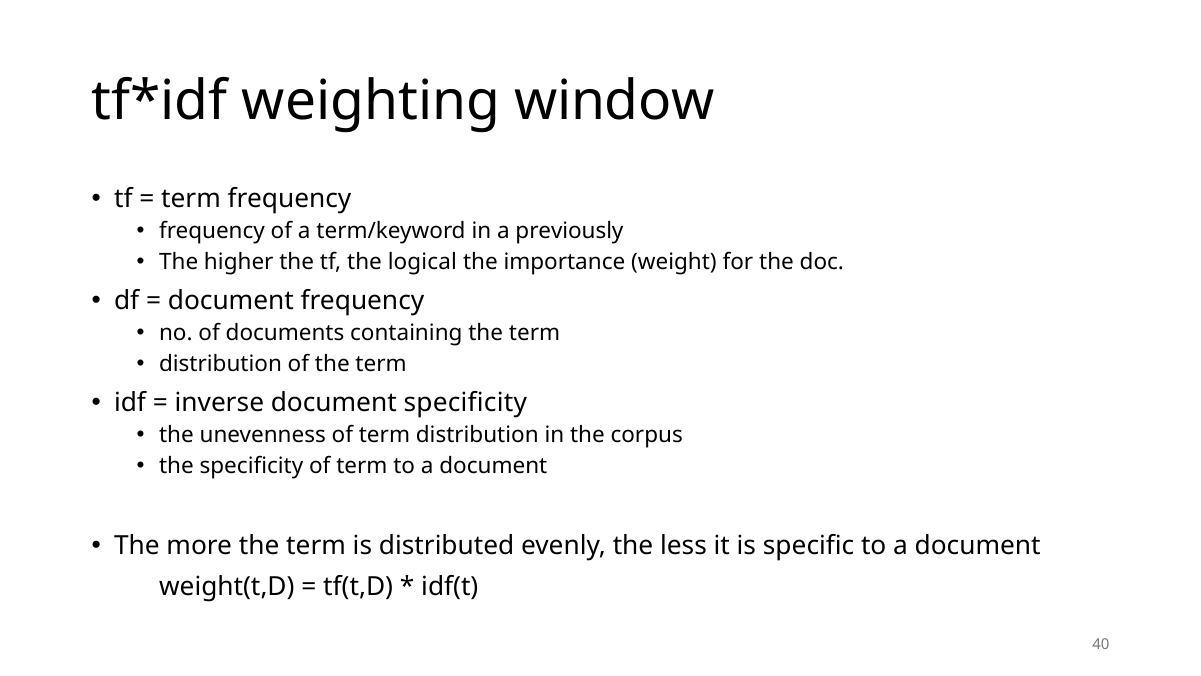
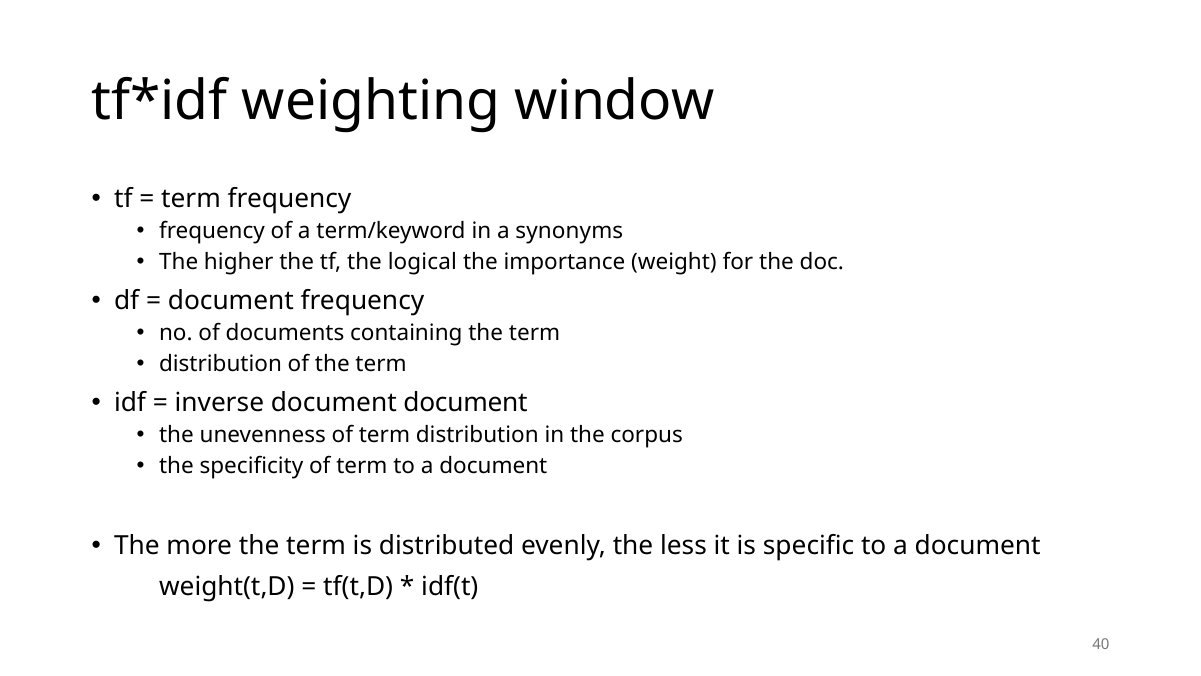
previously: previously -> synonyms (569, 231)
document specificity: specificity -> document (466, 402)
